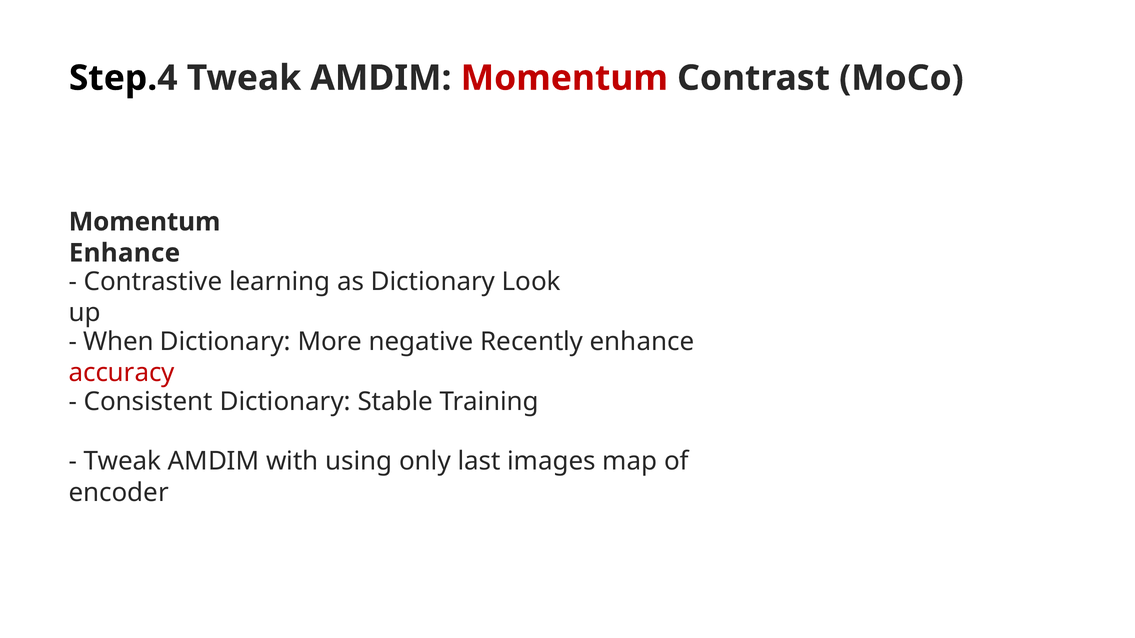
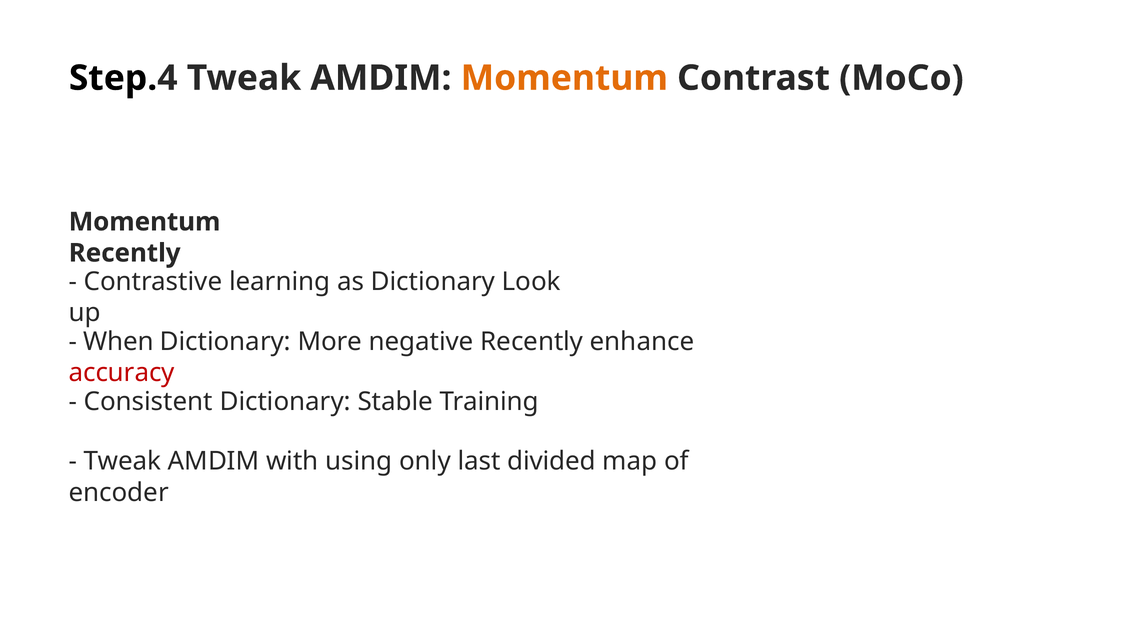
Momentum colour: red -> orange (564, 78)
Enhance: Enhance -> Recently (125, 253)
images: images -> divided (552, 462)
